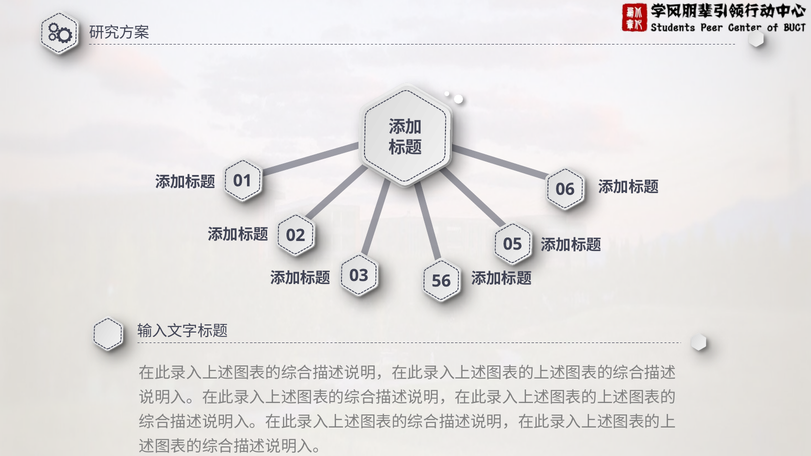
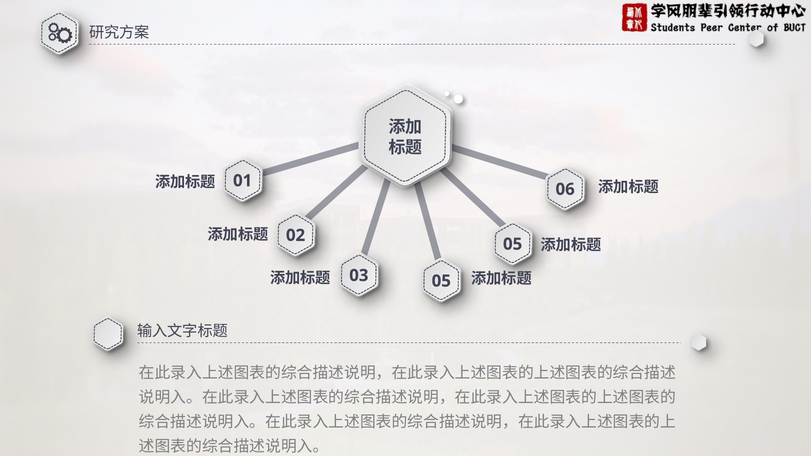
03 56: 56 -> 05 (441, 281)
